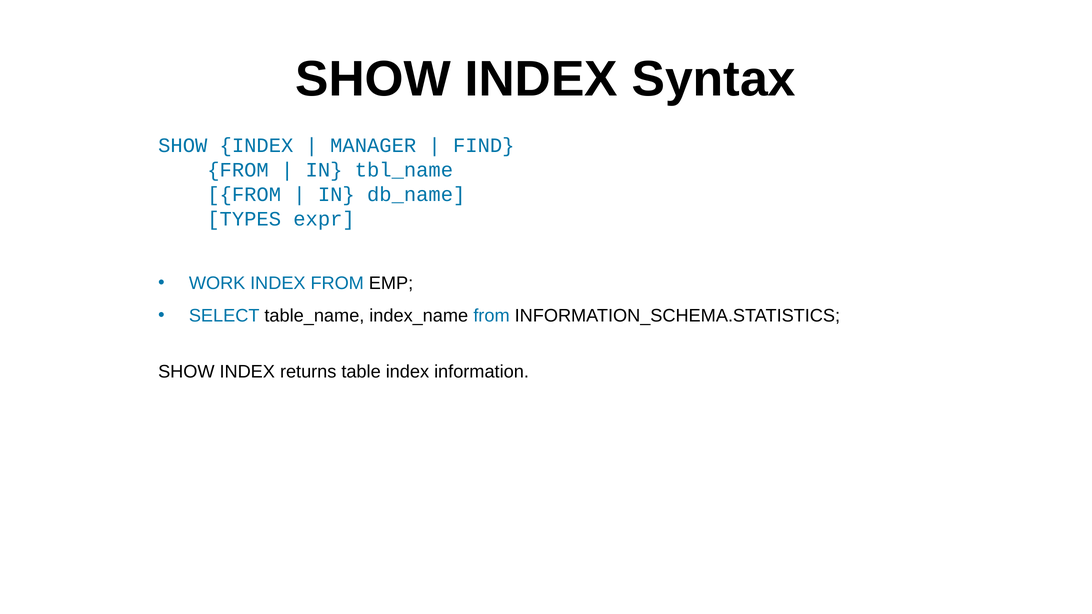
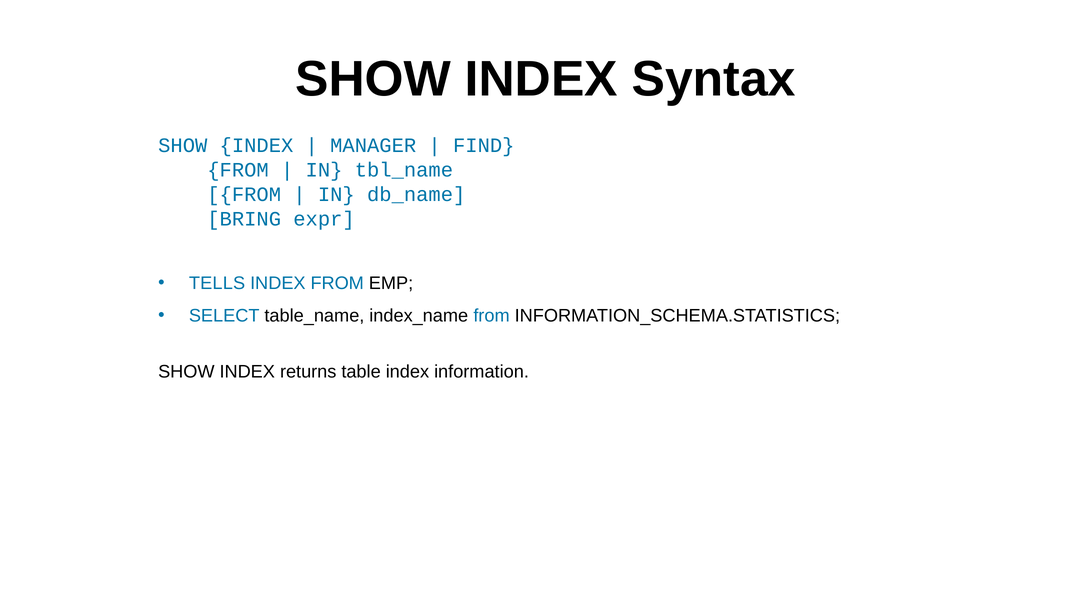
TYPES: TYPES -> BRING (244, 219)
WORK: WORK -> TELLS (217, 283)
